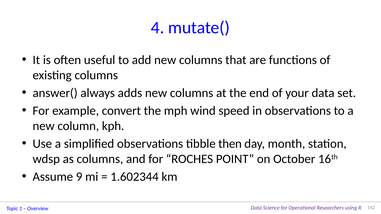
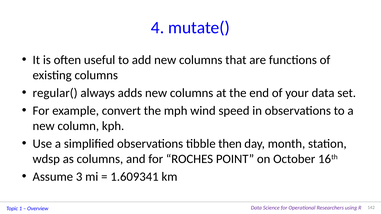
answer(: answer( -> regular( (55, 93)
9: 9 -> 3 (79, 177)
1.602344: 1.602344 -> 1.609341 (135, 177)
